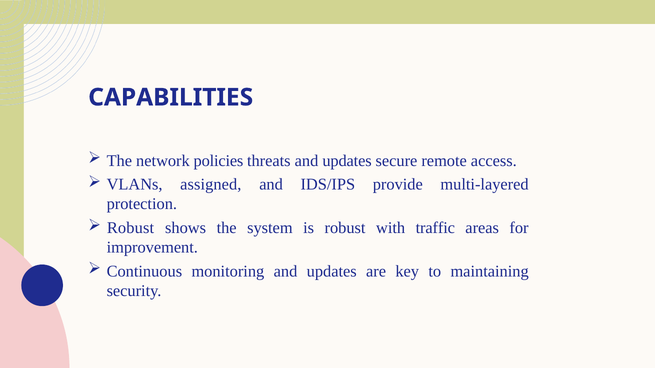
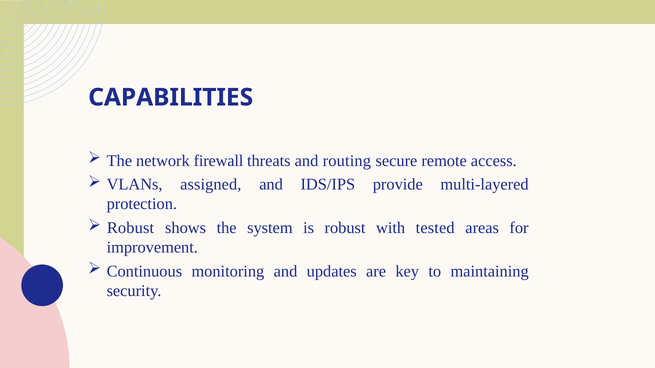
policies: policies -> firewall (218, 161)
threats and updates: updates -> routing (347, 161)
traffic: traffic -> tested (435, 228)
